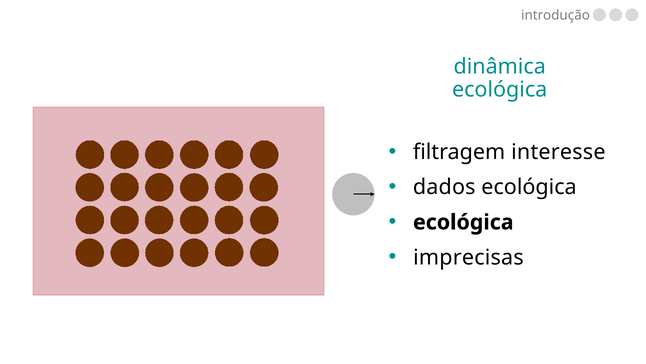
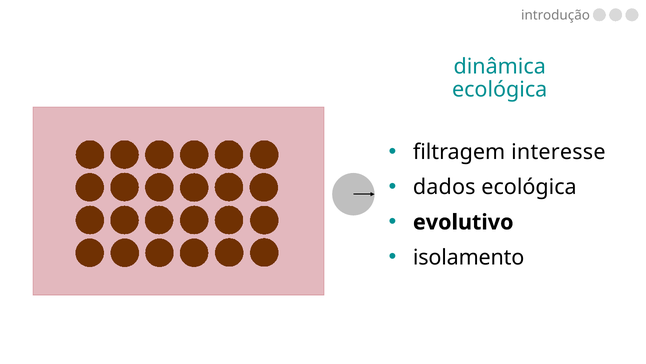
ecológica: ecológica -> evolutivo (463, 222)
imprecisas: imprecisas -> isolamento (469, 257)
